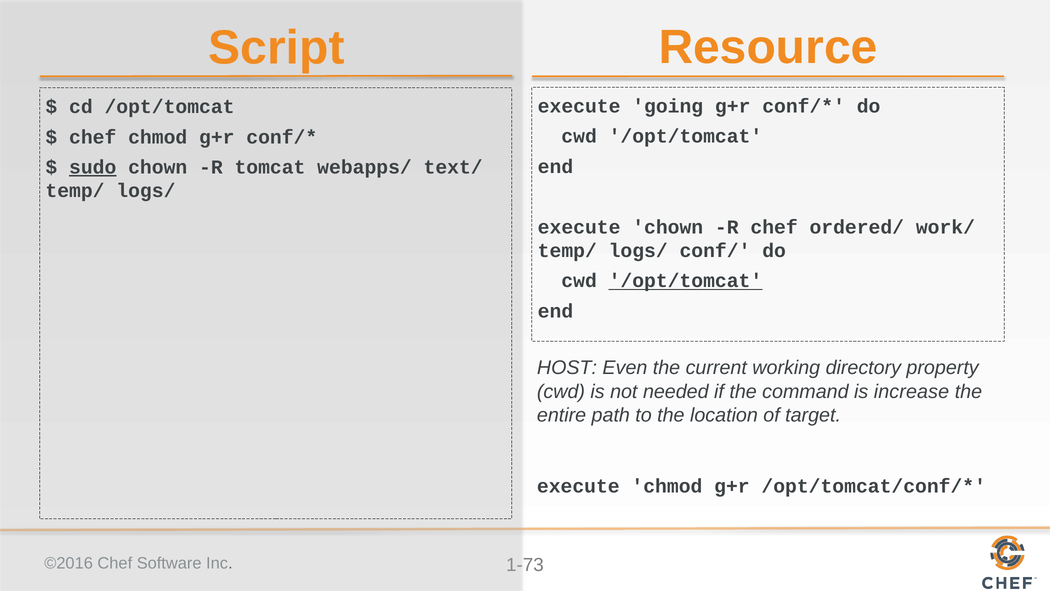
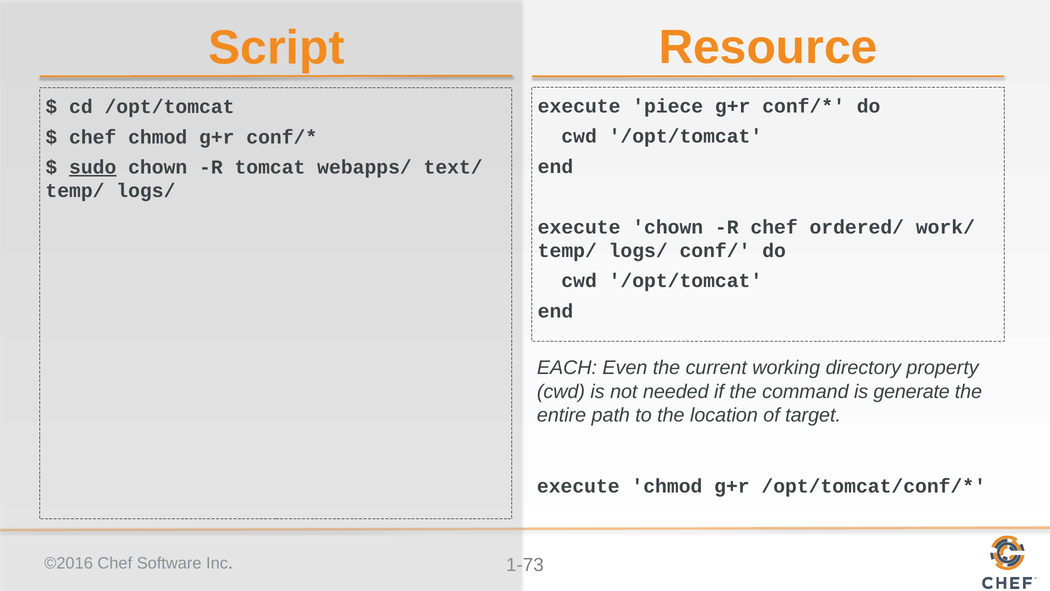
going: going -> piece (668, 106)
/opt/tomcat underline: present -> none (685, 281)
HOST: HOST -> EACH (567, 368)
increase: increase -> generate (912, 391)
